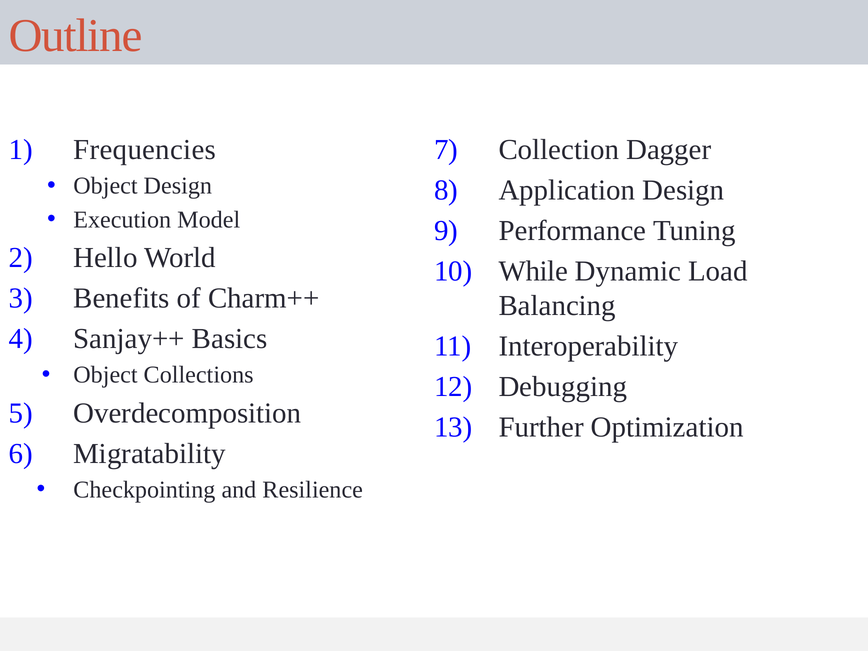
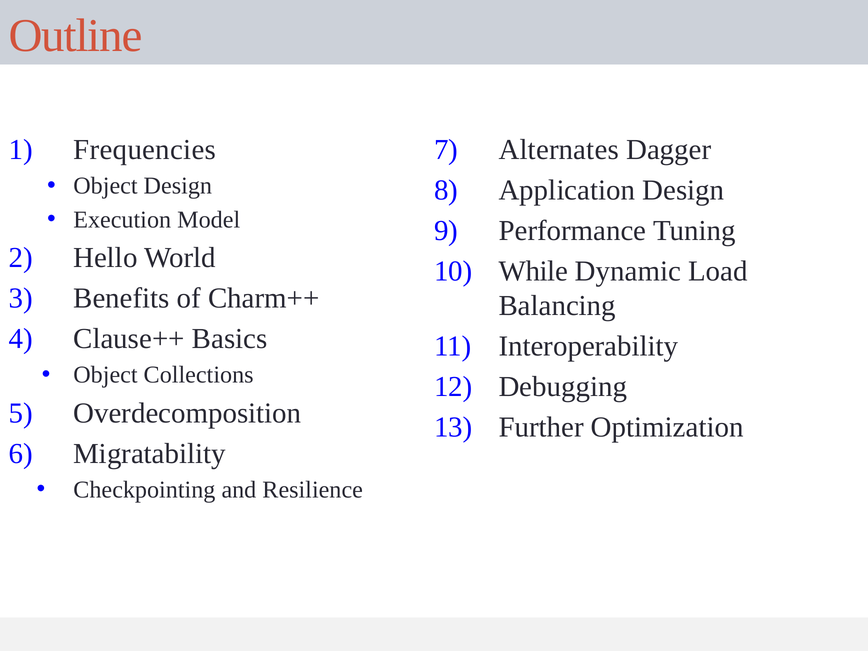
Collection: Collection -> Alternates (559, 150)
Sanjay++: Sanjay++ -> Clause++ (129, 339)
